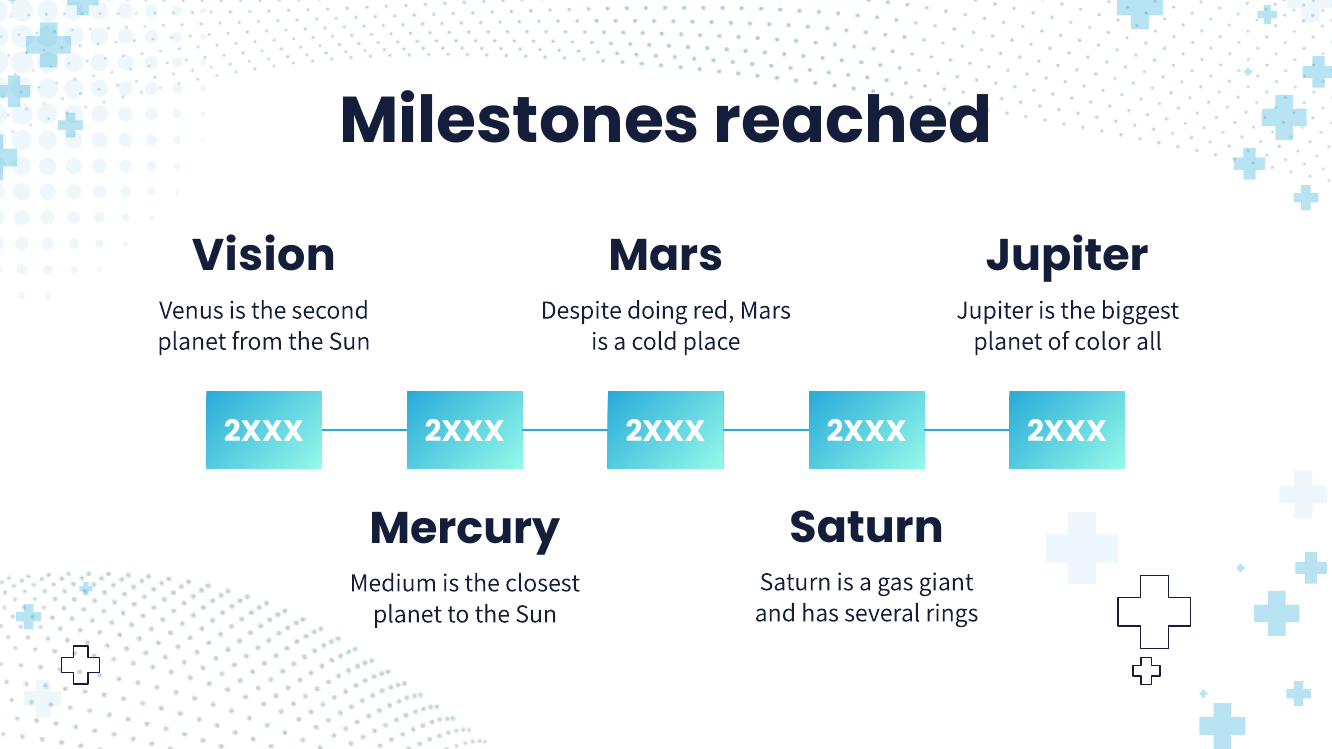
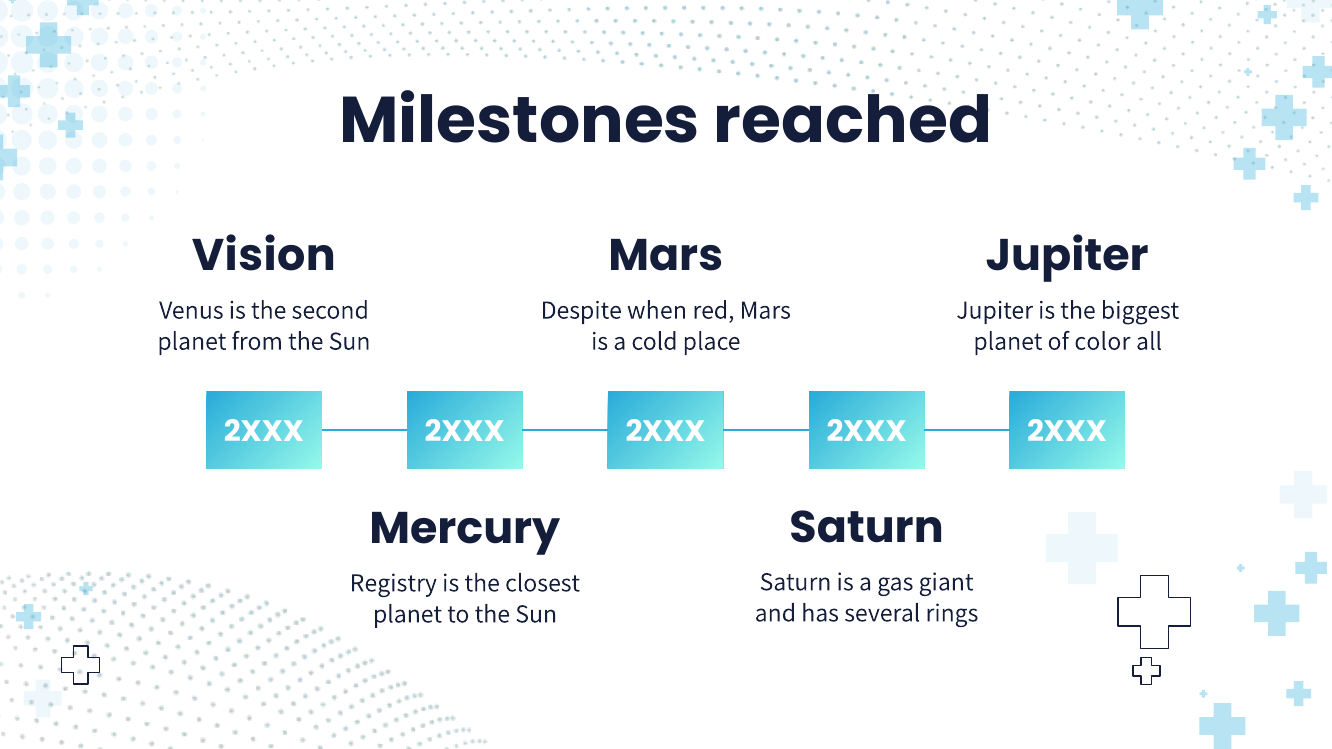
doing: doing -> when (657, 310)
Medium: Medium -> Registry (393, 583)
